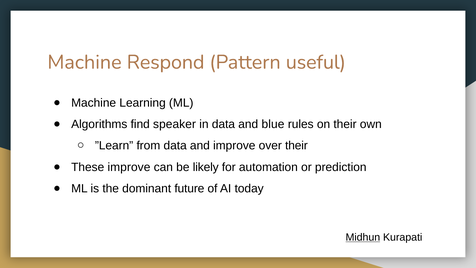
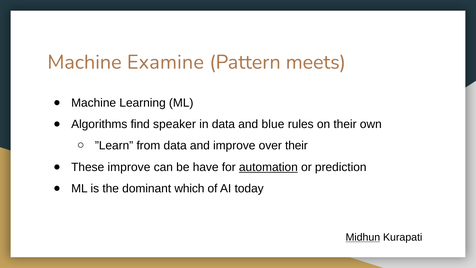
Respond: Respond -> Examine (165, 62)
useful: useful -> meets (316, 62)
likely: likely -> have (206, 167)
automation underline: none -> present (268, 167)
future: future -> which (189, 188)
